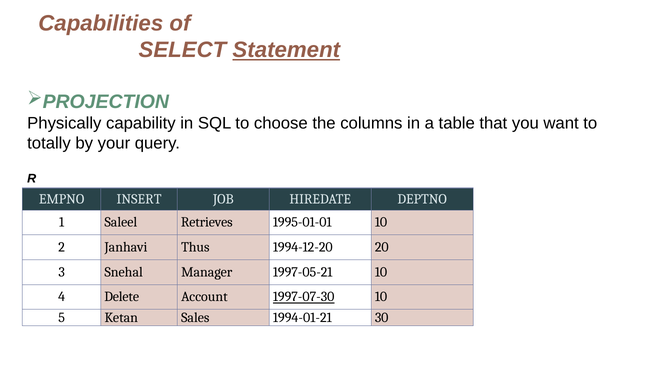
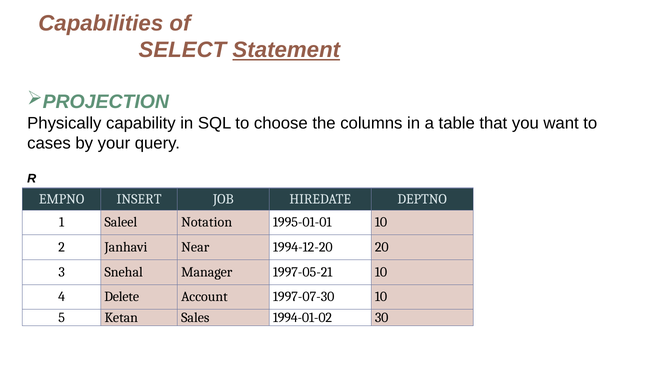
totally: totally -> cases (49, 143)
Retrieves: Retrieves -> Notation (207, 222)
Thus: Thus -> Near (195, 247)
1997-07-30 underline: present -> none (304, 297)
1994-01-21: 1994-01-21 -> 1994-01-02 (302, 317)
